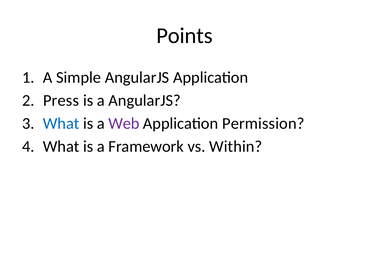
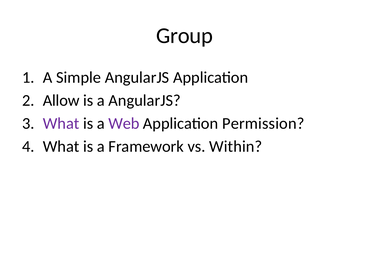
Points: Points -> Group (185, 36)
Press: Press -> Allow (61, 100)
What colour: blue -> purple (61, 123)
